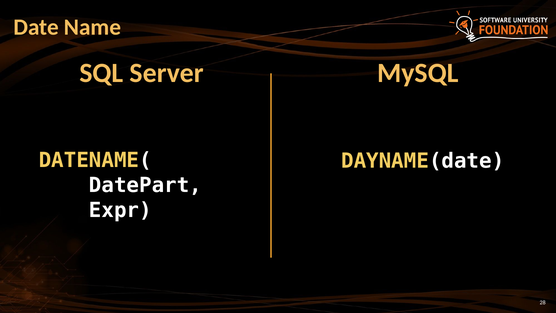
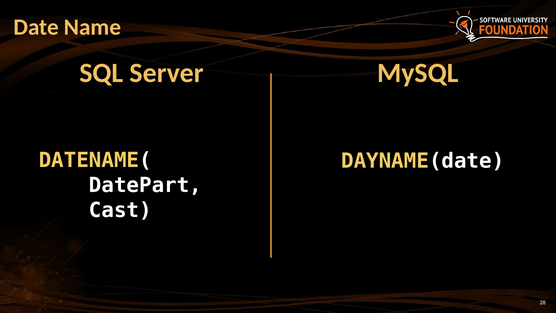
Expr: Expr -> Cast (120, 210)
